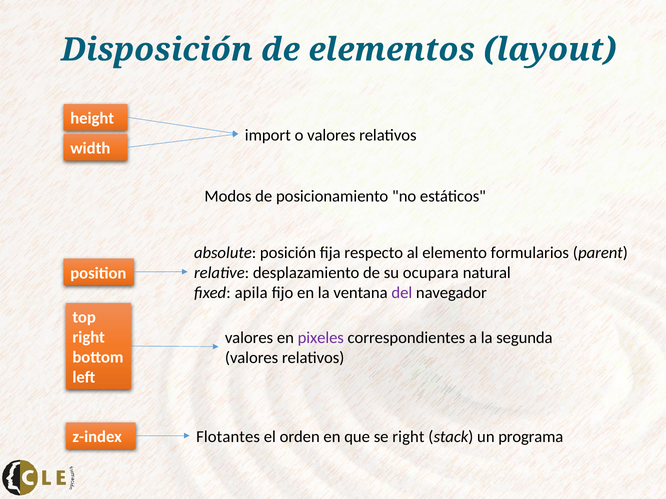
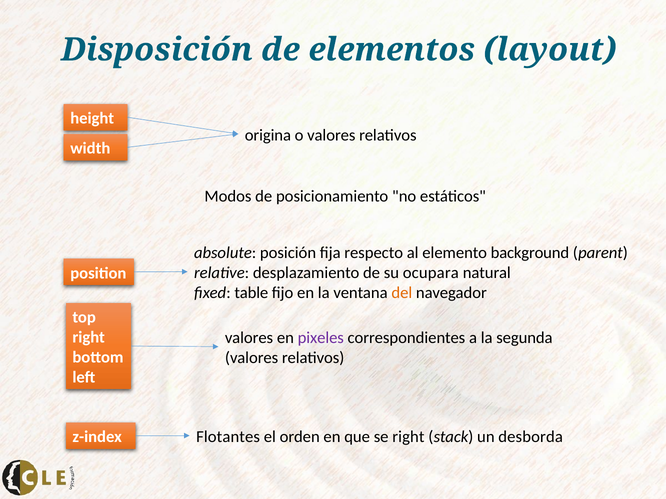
import: import -> origina (268, 135)
formularios: formularios -> background (530, 253)
apila: apila -> table (251, 293)
del colour: purple -> orange (402, 293)
programa: programa -> desborda (531, 437)
